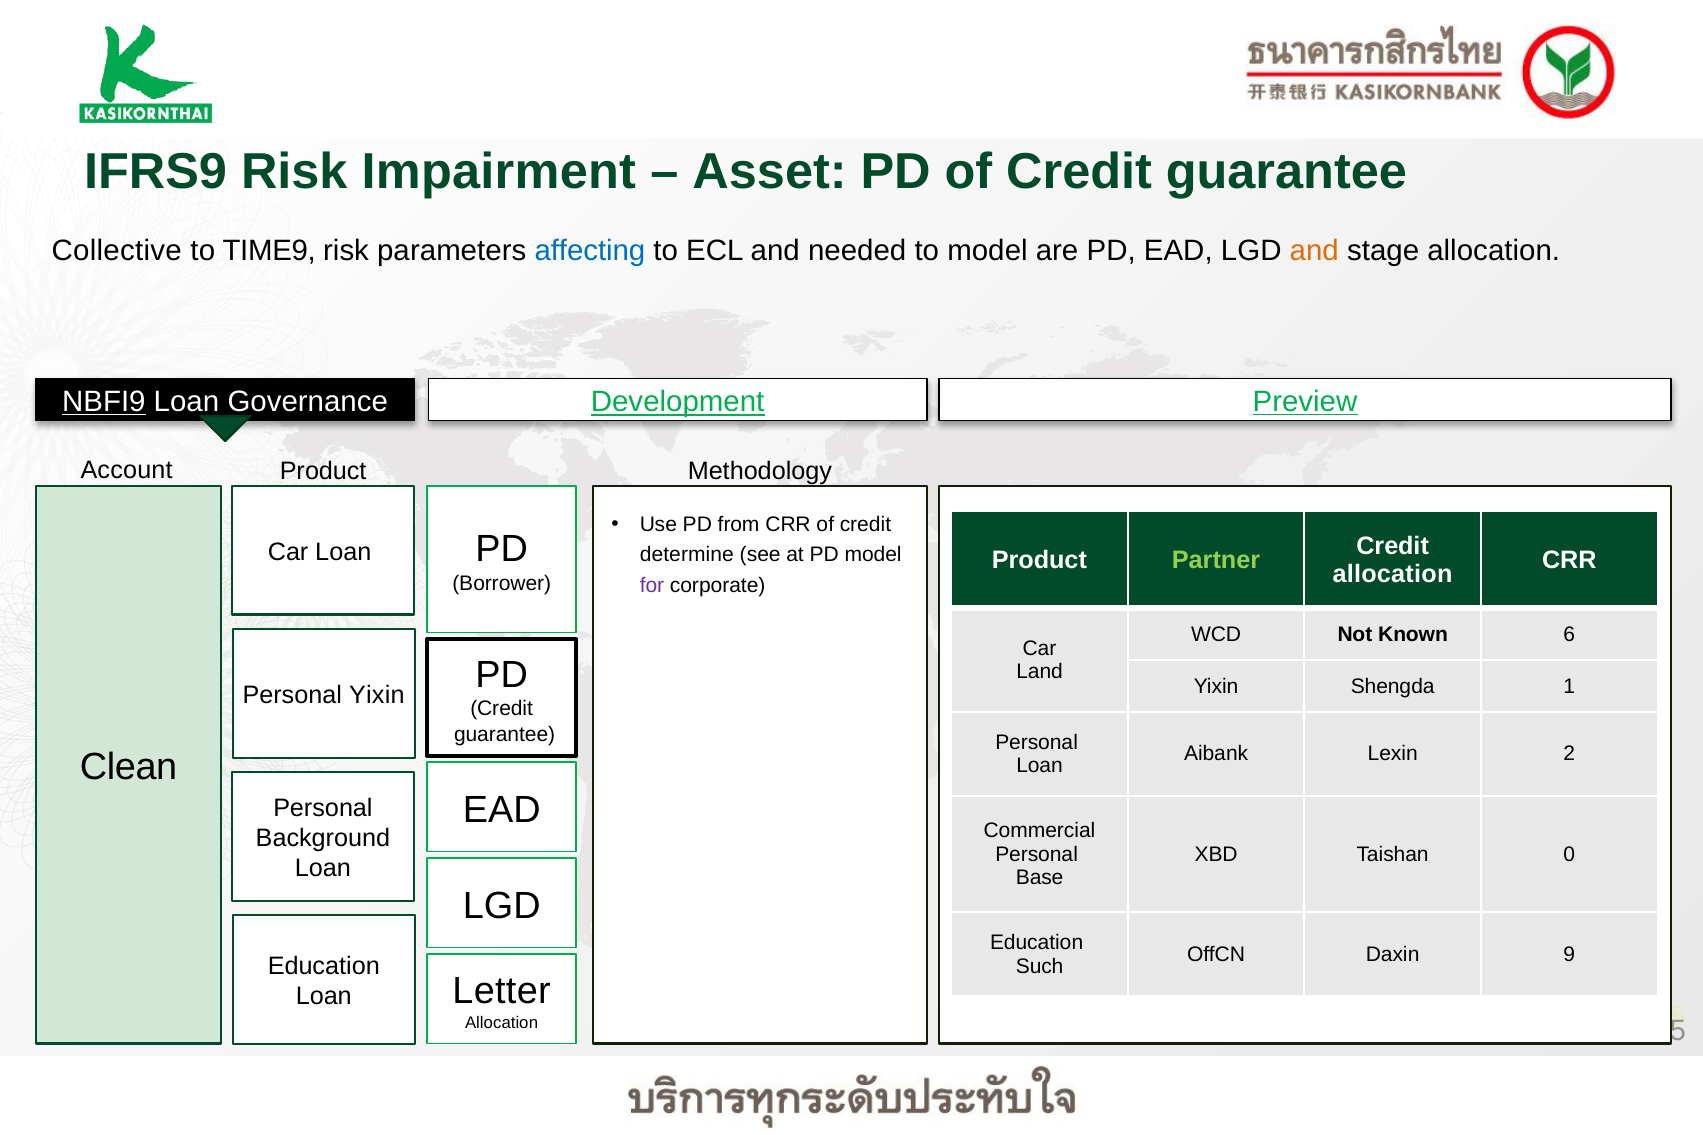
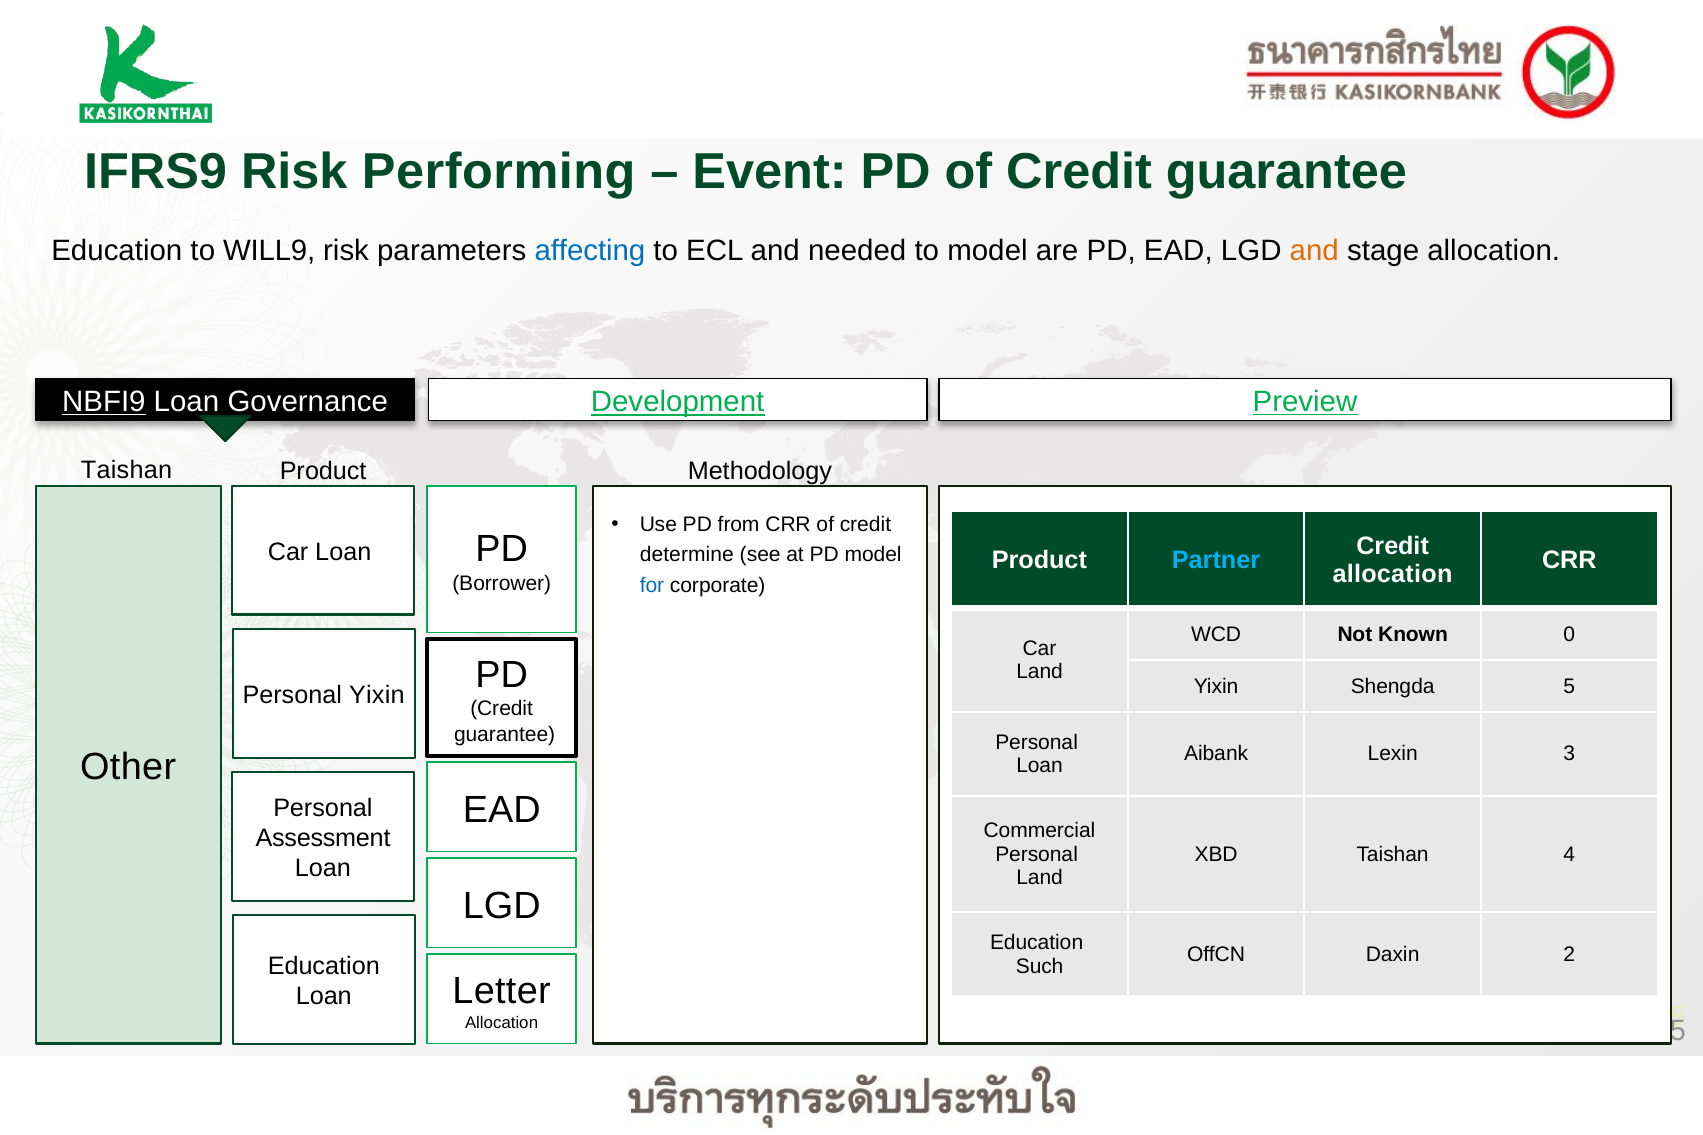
Impairment: Impairment -> Performing (499, 172)
Asset: Asset -> Event (770, 172)
Collective: Collective -> Education (117, 250)
TIME9: TIME9 -> WILL9 (269, 250)
Account: Account -> Taishan (127, 470)
Partner colour: light green -> light blue (1216, 560)
for colour: purple -> blue (652, 585)
6: 6 -> 0 (1569, 635)
1: 1 -> 5 (1569, 686)
2: 2 -> 3 (1569, 754)
Clean: Clean -> Other (128, 768)
Background: Background -> Assessment (323, 838)
0: 0 -> 4 (1569, 854)
Base: Base -> Land (1040, 878)
9: 9 -> 2 (1569, 955)
